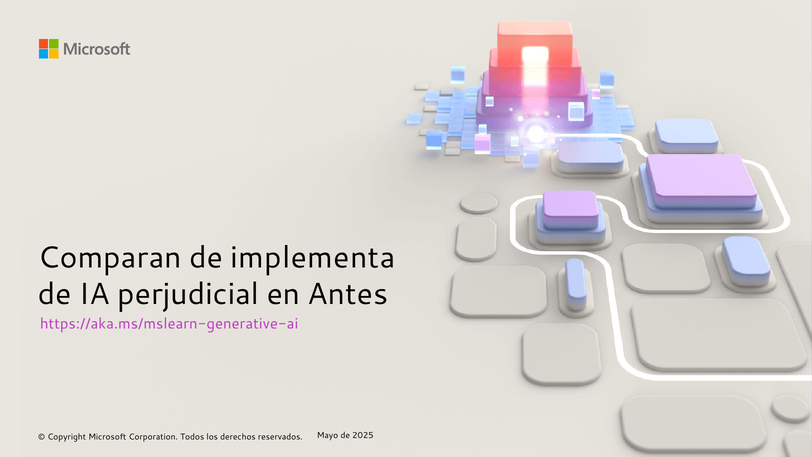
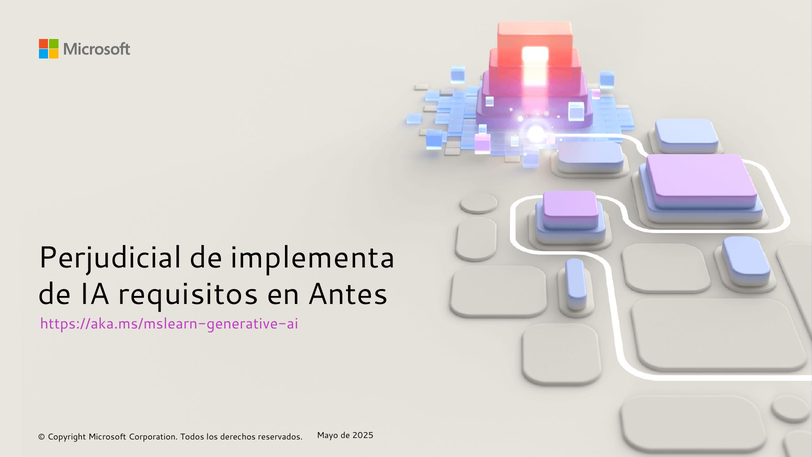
Comparan: Comparan -> Perjudicial (110, 258)
perjudicial: perjudicial -> requisitos (188, 294)
